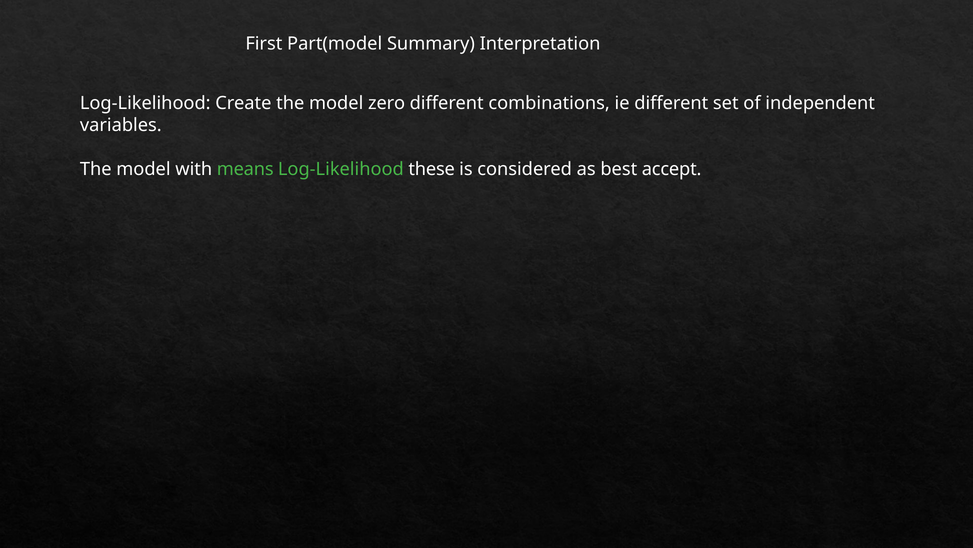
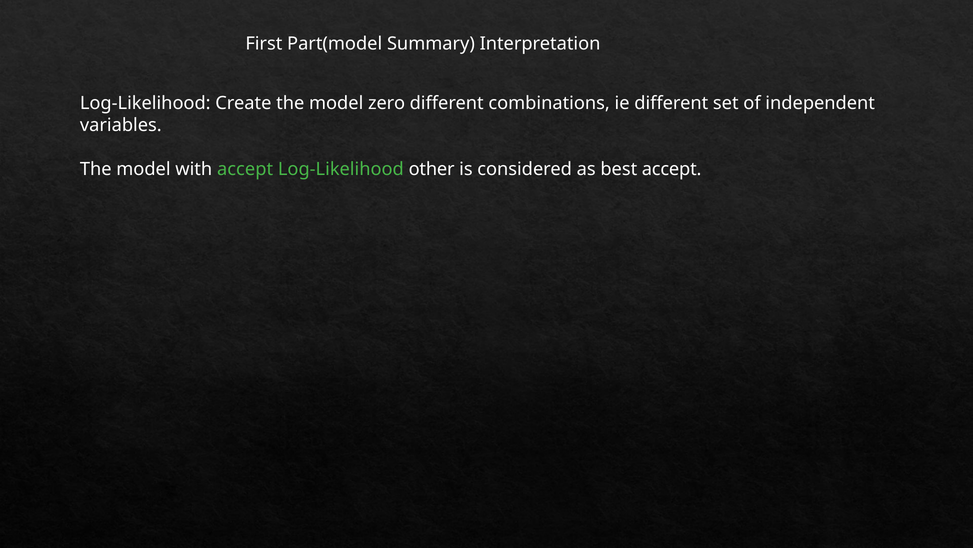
with means: means -> accept (245, 169)
these: these -> other (432, 169)
